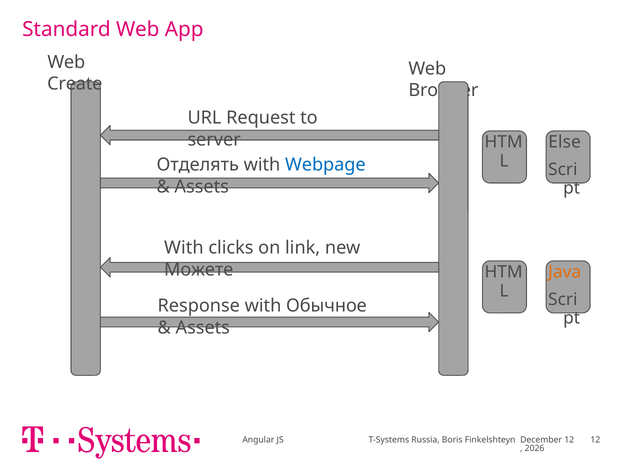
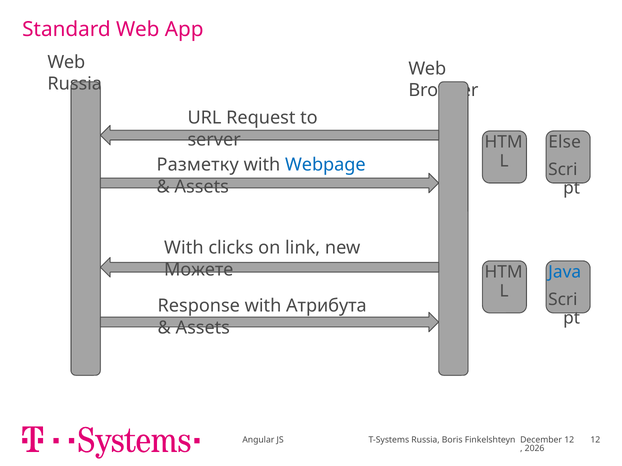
Create: Create -> Russia (75, 84)
Отделять: Отделять -> Разметку (198, 165)
Java colour: orange -> blue (565, 272)
Обычное: Обычное -> Атрибута (326, 306)
